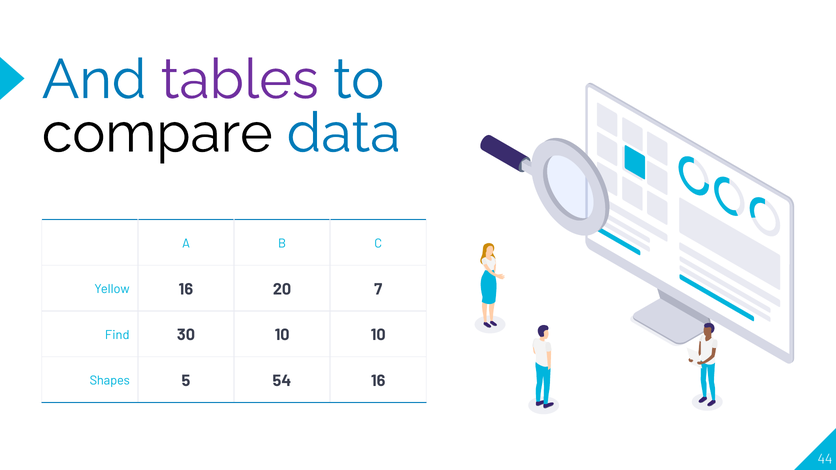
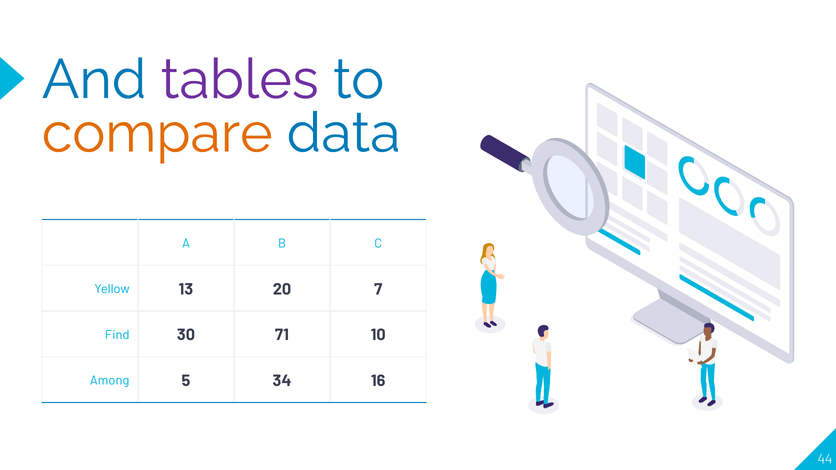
compare colour: black -> orange (157, 133)
Yellow 16: 16 -> 13 (186, 290)
30 10: 10 -> 71 (282, 335)
Shapes: Shapes -> Among (110, 381)
54: 54 -> 34 (282, 381)
